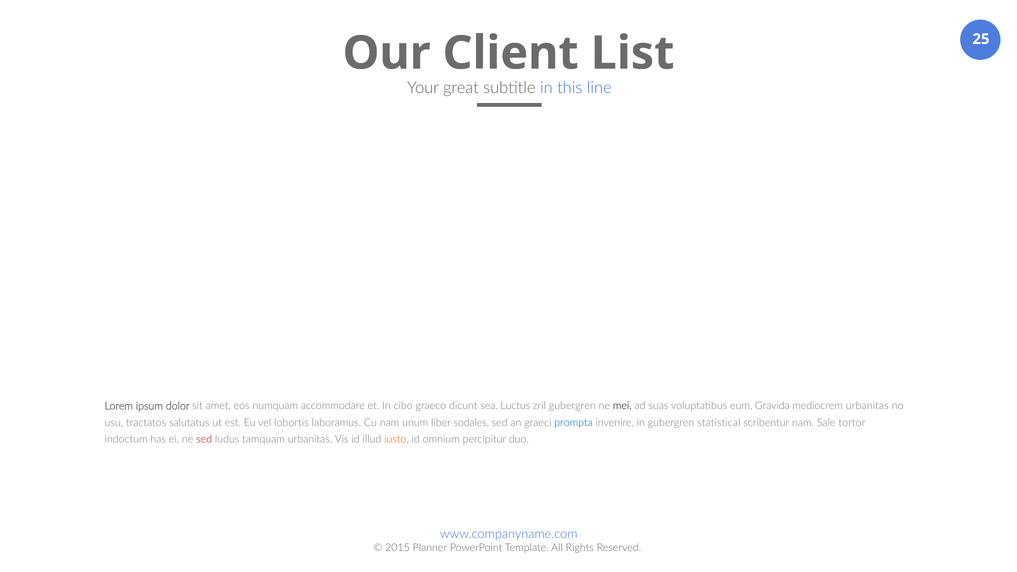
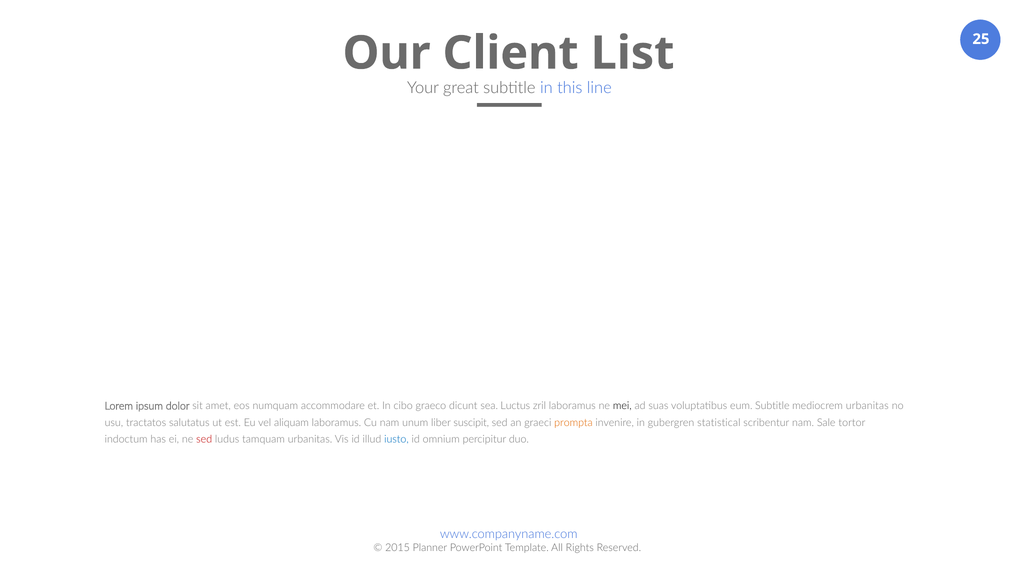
zril gubergren: gubergren -> laboramus (572, 406)
eum Gravida: Gravida -> Subtitle (772, 406)
lobortis: lobortis -> aliquam (292, 423)
sodales: sodales -> suscipit (471, 423)
prompta colour: blue -> orange (573, 423)
iusto colour: orange -> blue (396, 439)
